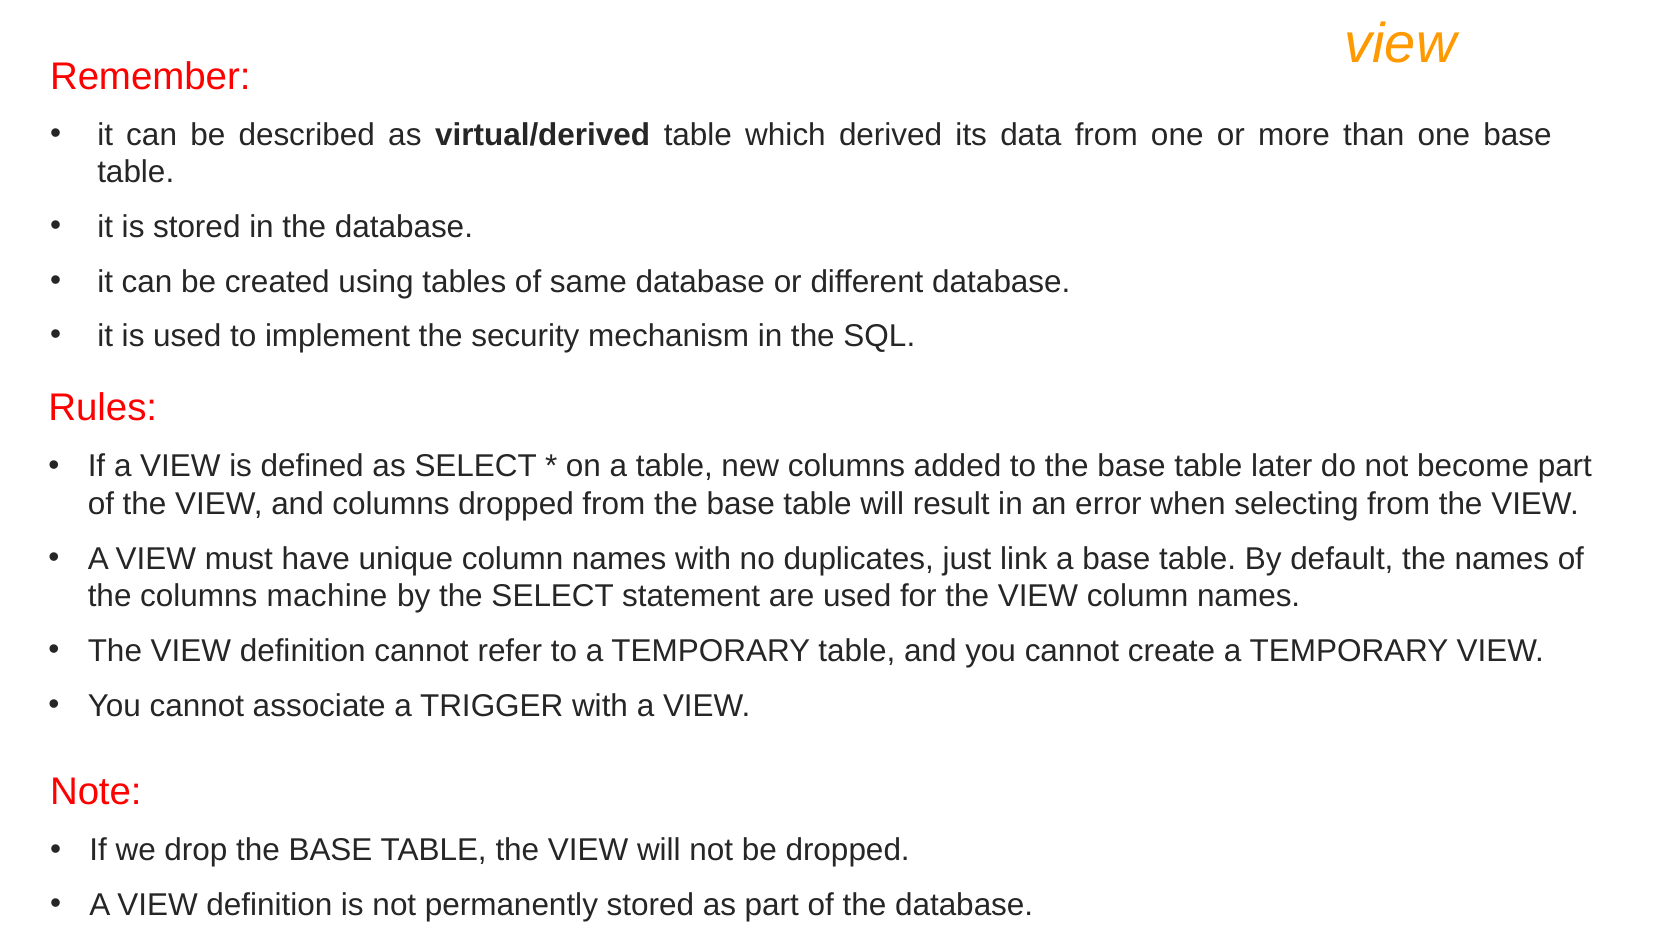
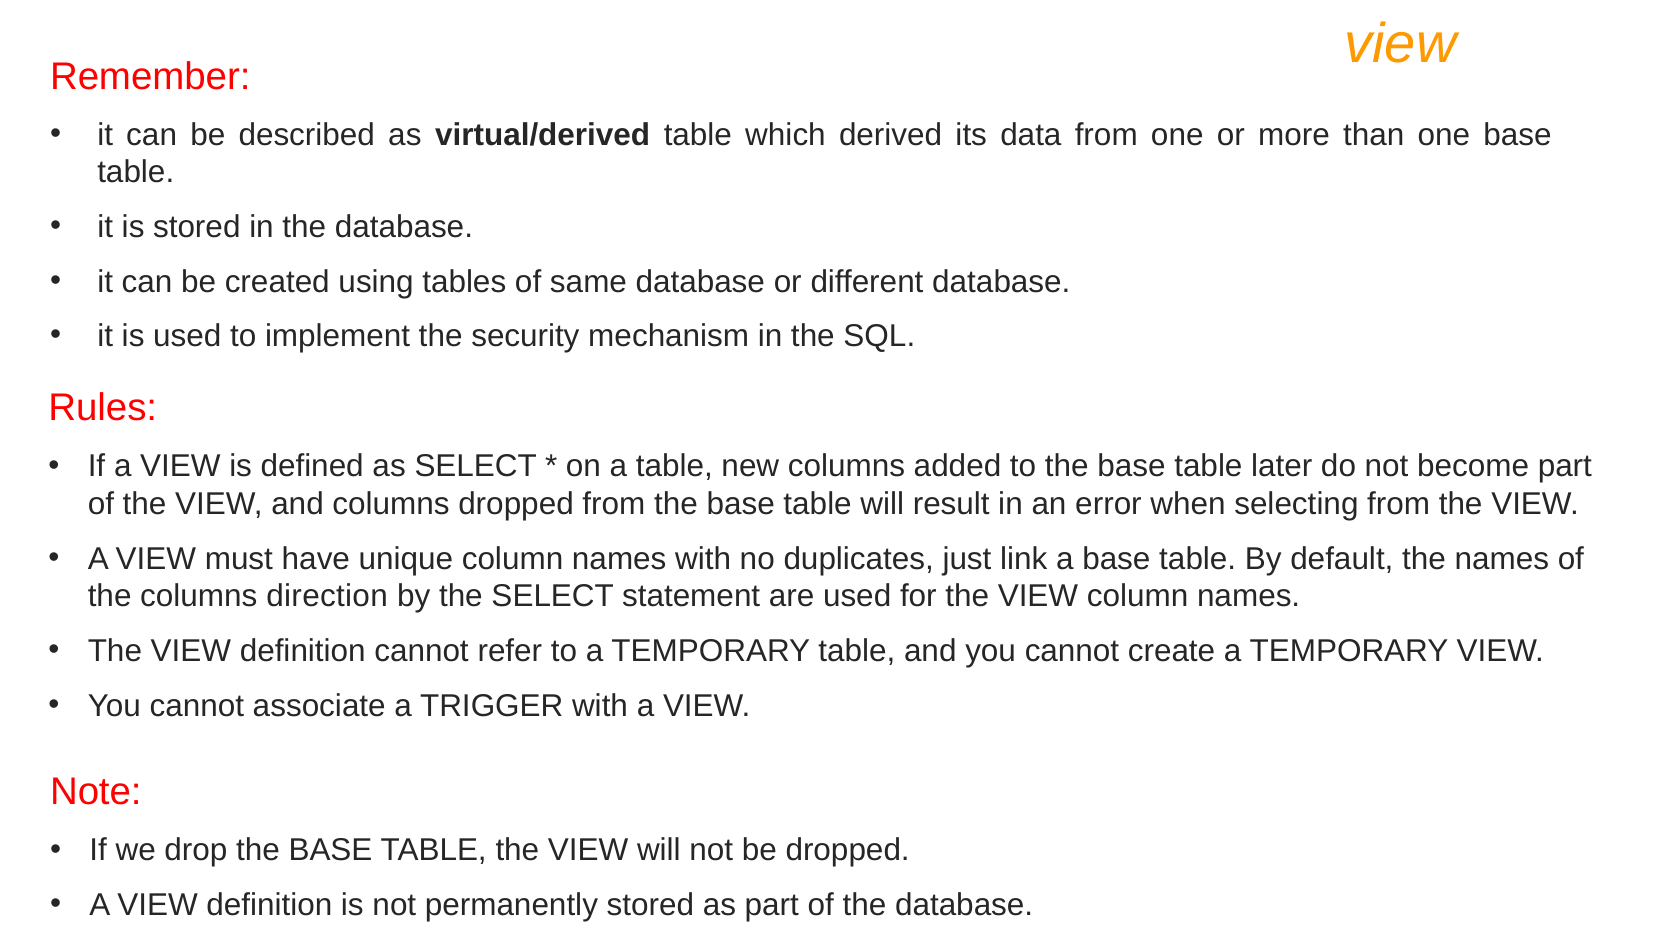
machine: machine -> direction (327, 596)
